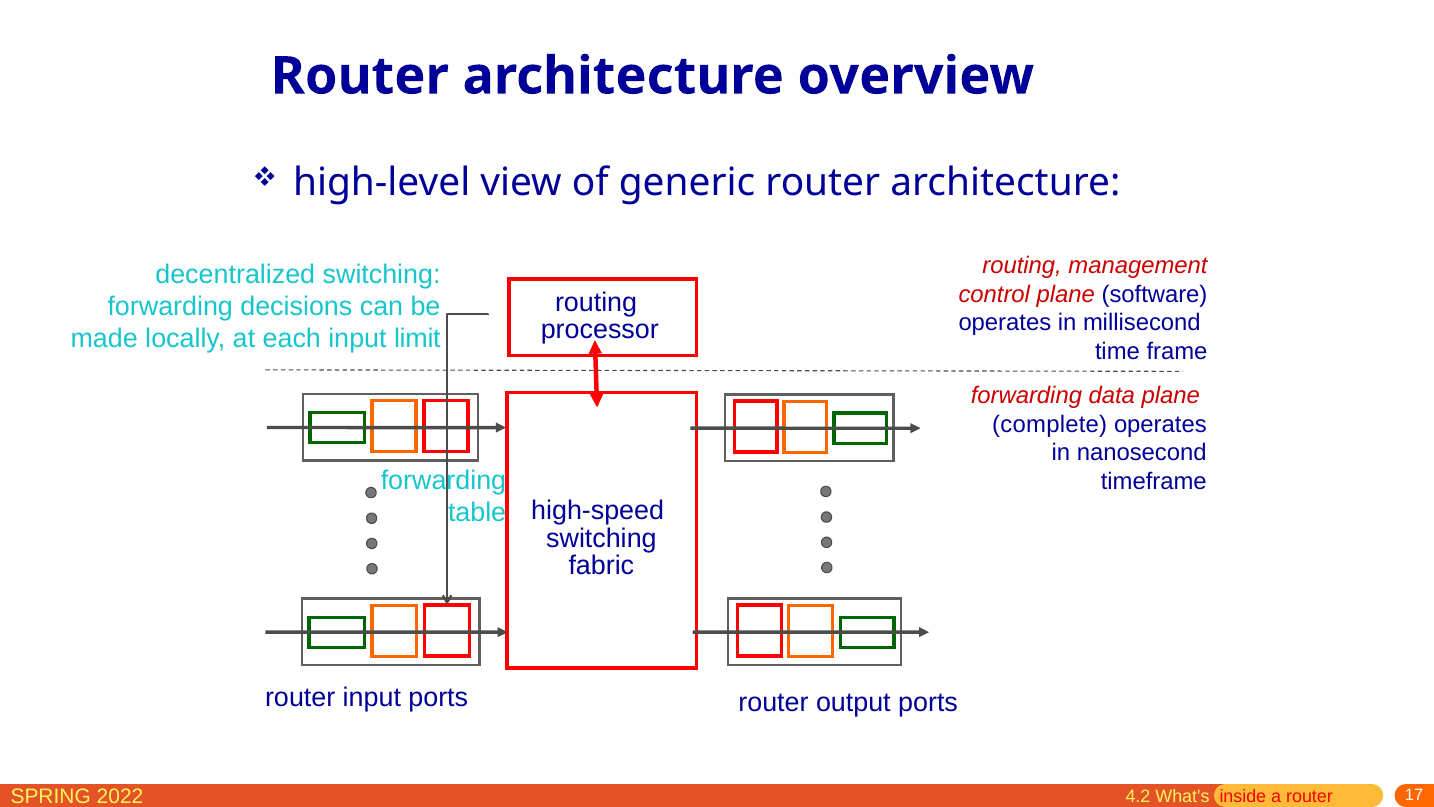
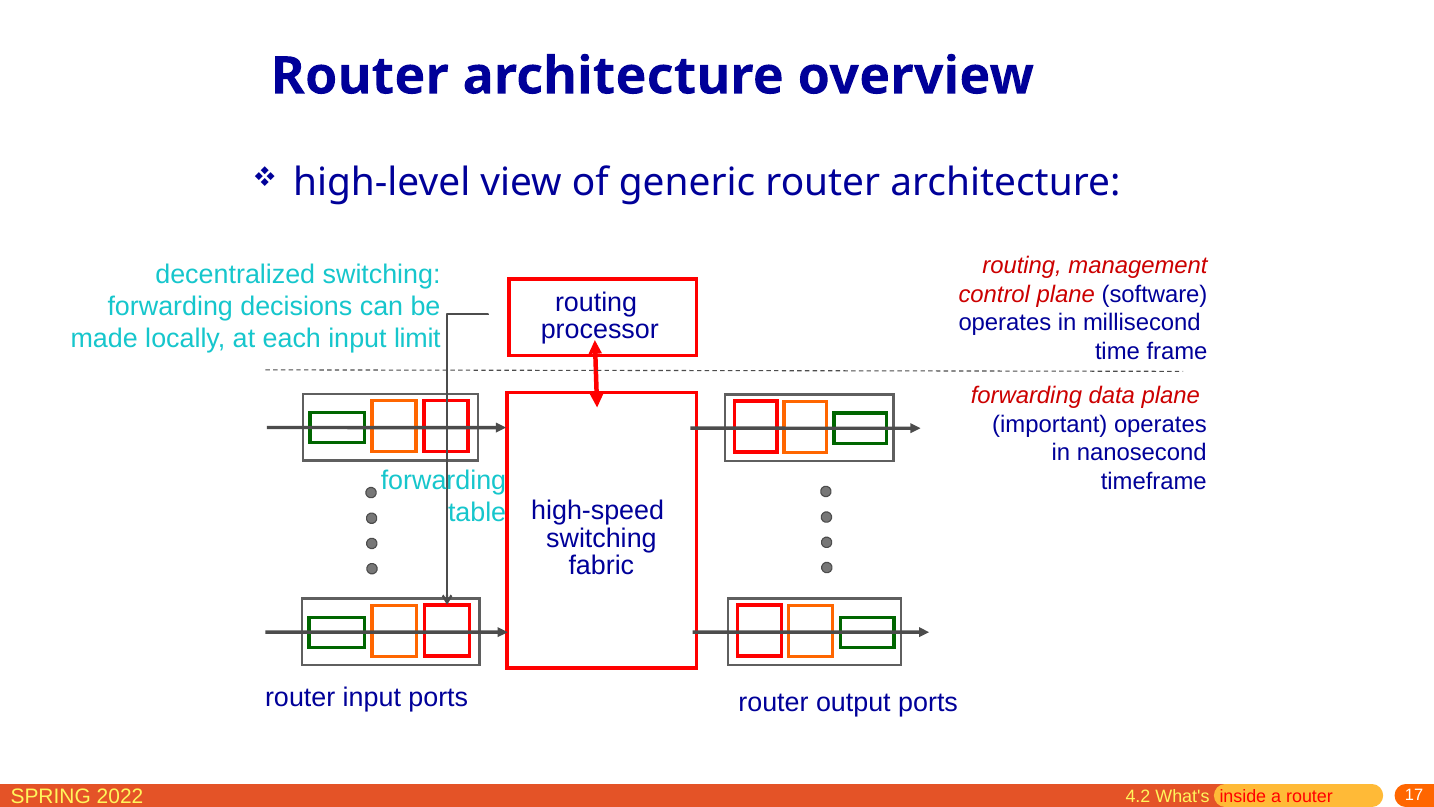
complete: complete -> important (1050, 424)
